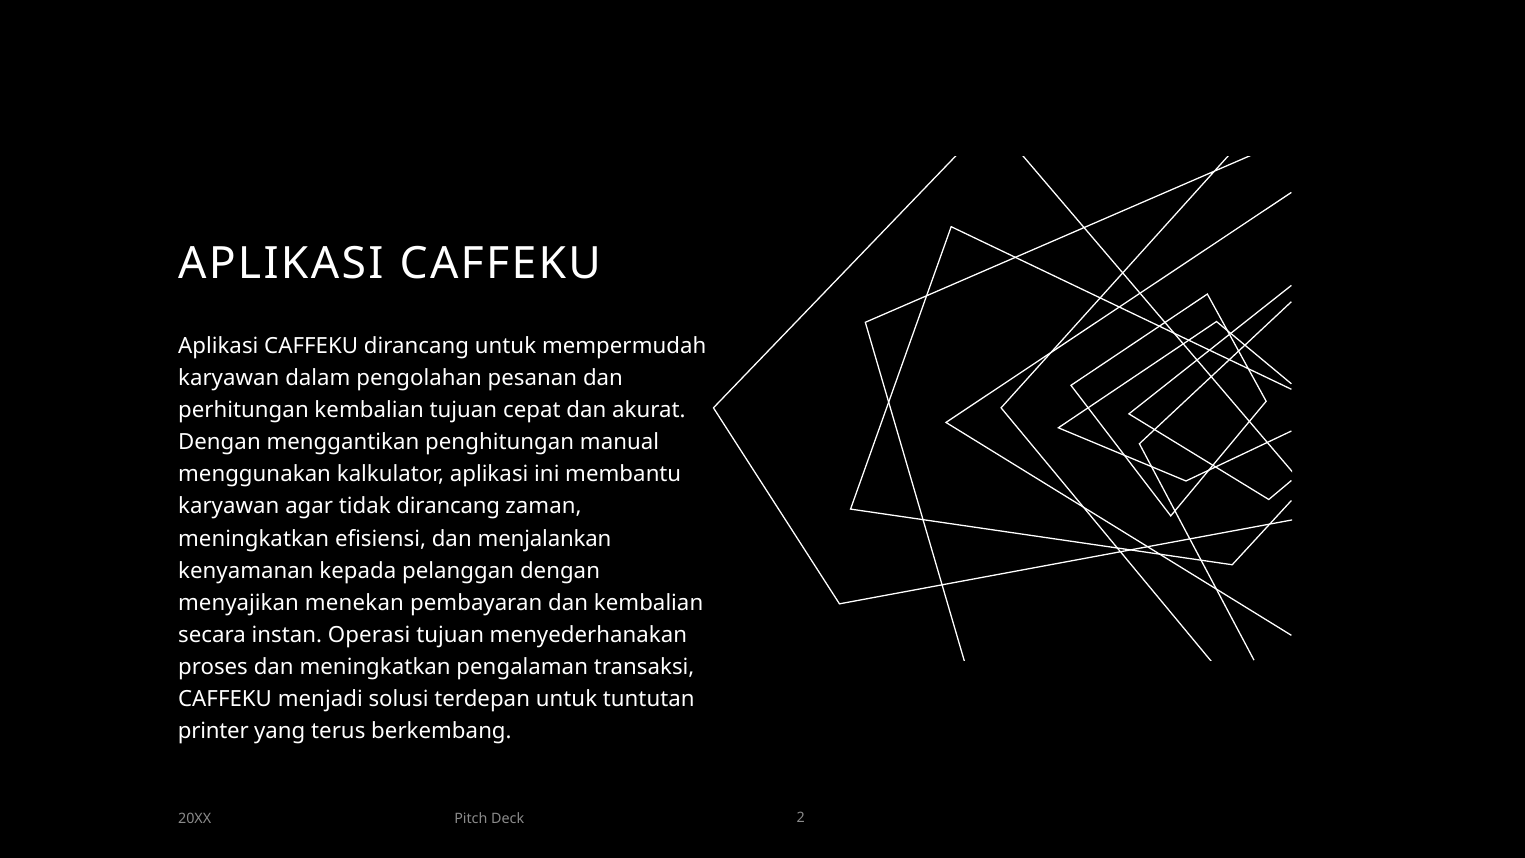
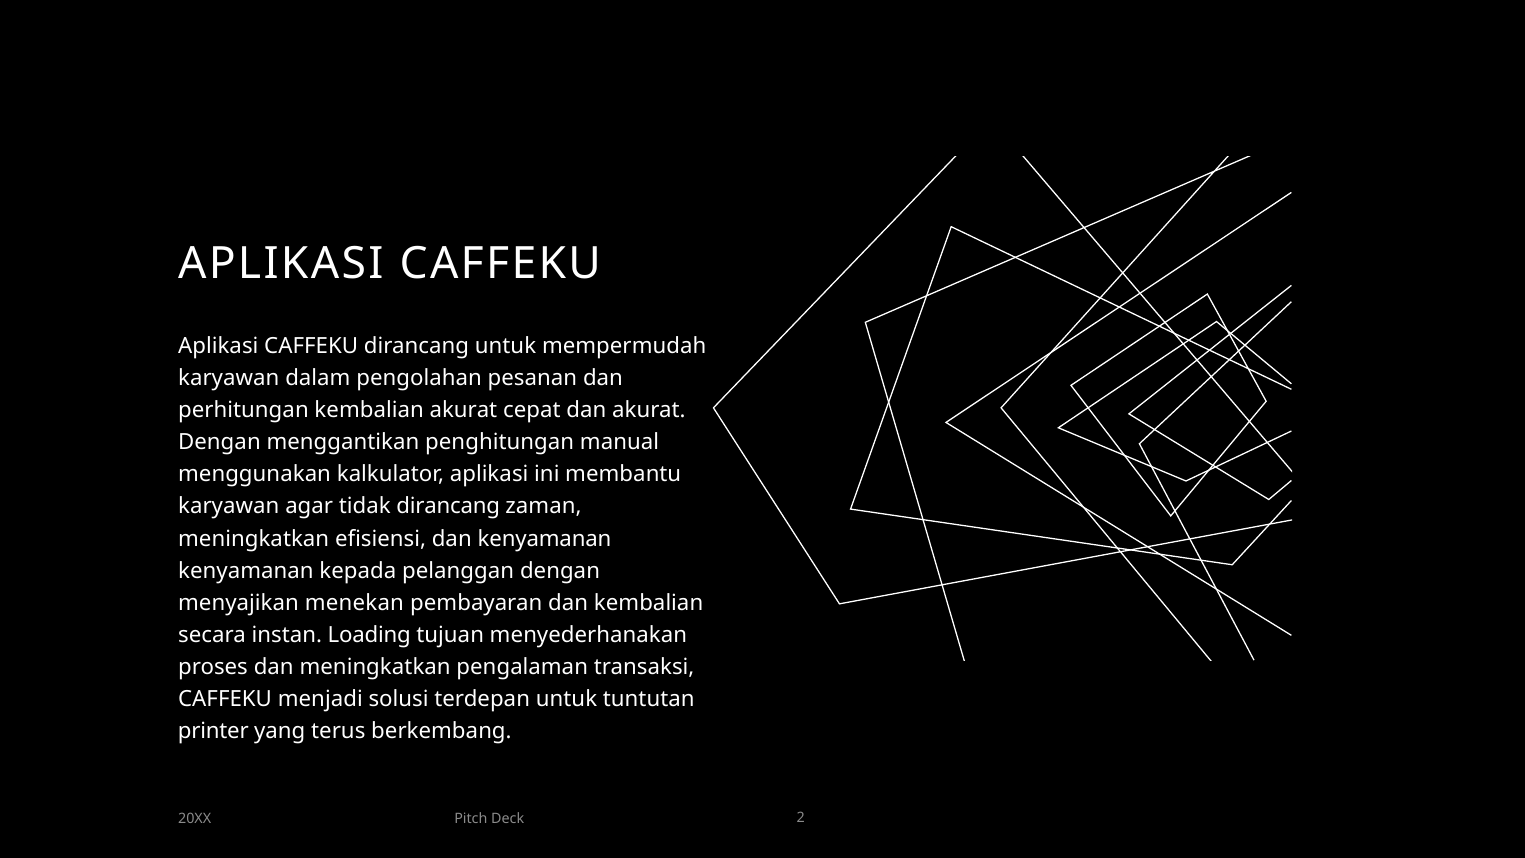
kembalian tujuan: tujuan -> akurat (463, 410)
dan menjalankan: menjalankan -> kenyamanan (545, 539)
Operasi: Operasi -> Loading (369, 635)
